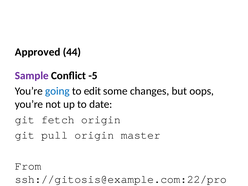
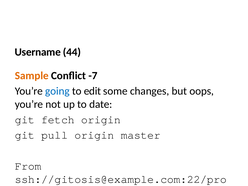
Approved: Approved -> Username (38, 52)
Sample colour: purple -> orange (32, 76)
-5: -5 -> -7 (93, 76)
